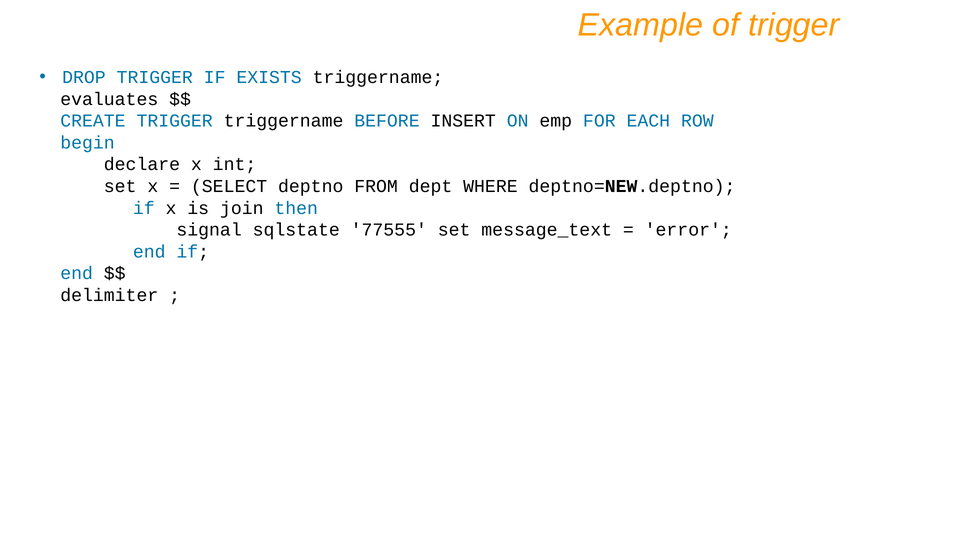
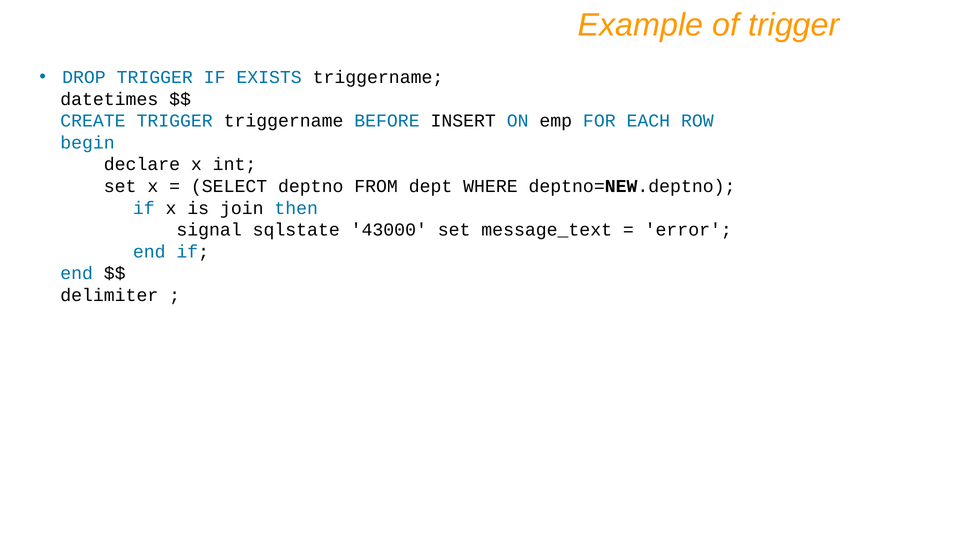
evaluates: evaluates -> datetimes (109, 99)
77555: 77555 -> 43000 (389, 230)
